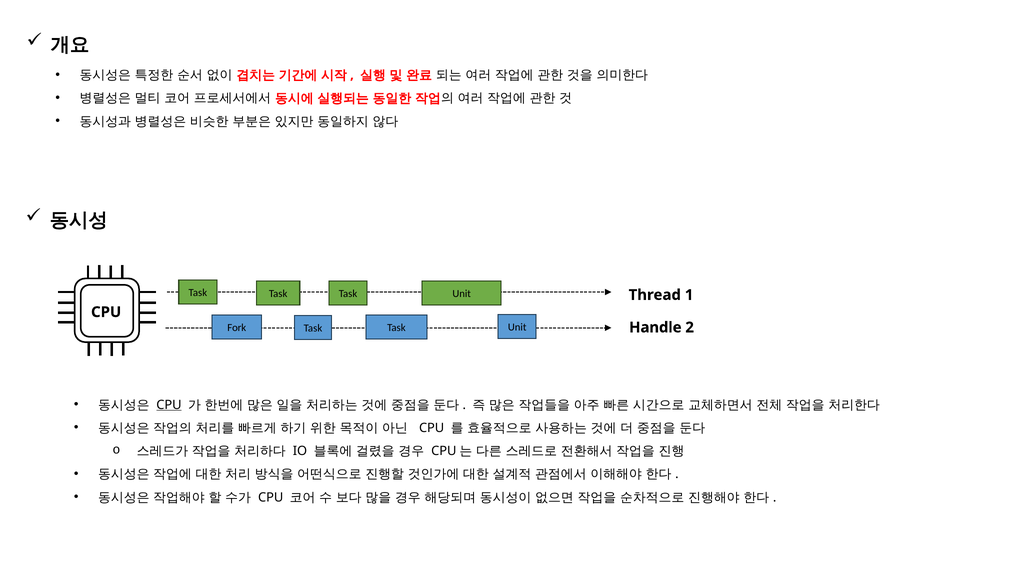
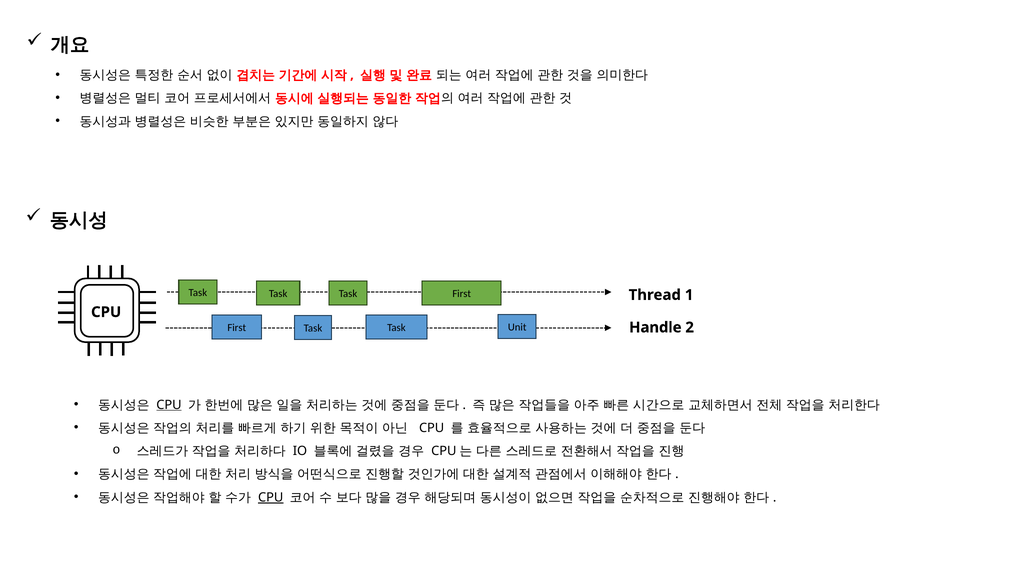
Unit: Unit -> First (462, 294)
Fork: Fork -> First (237, 328)
CPU underline: none -> present (271, 498)
